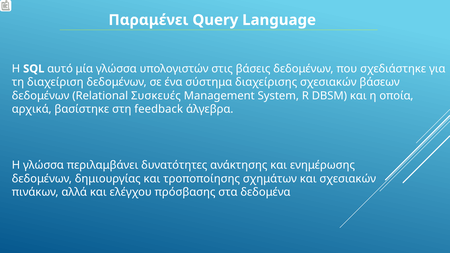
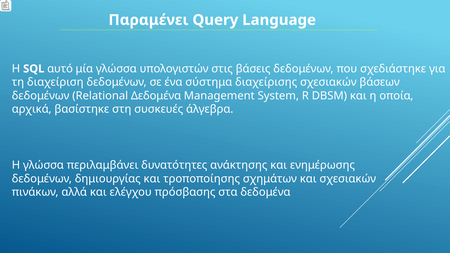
Relational Συσκευές: Συσκευές -> Δεδομένα (156, 96)
feedback: feedback -> συσκευές (159, 109)
